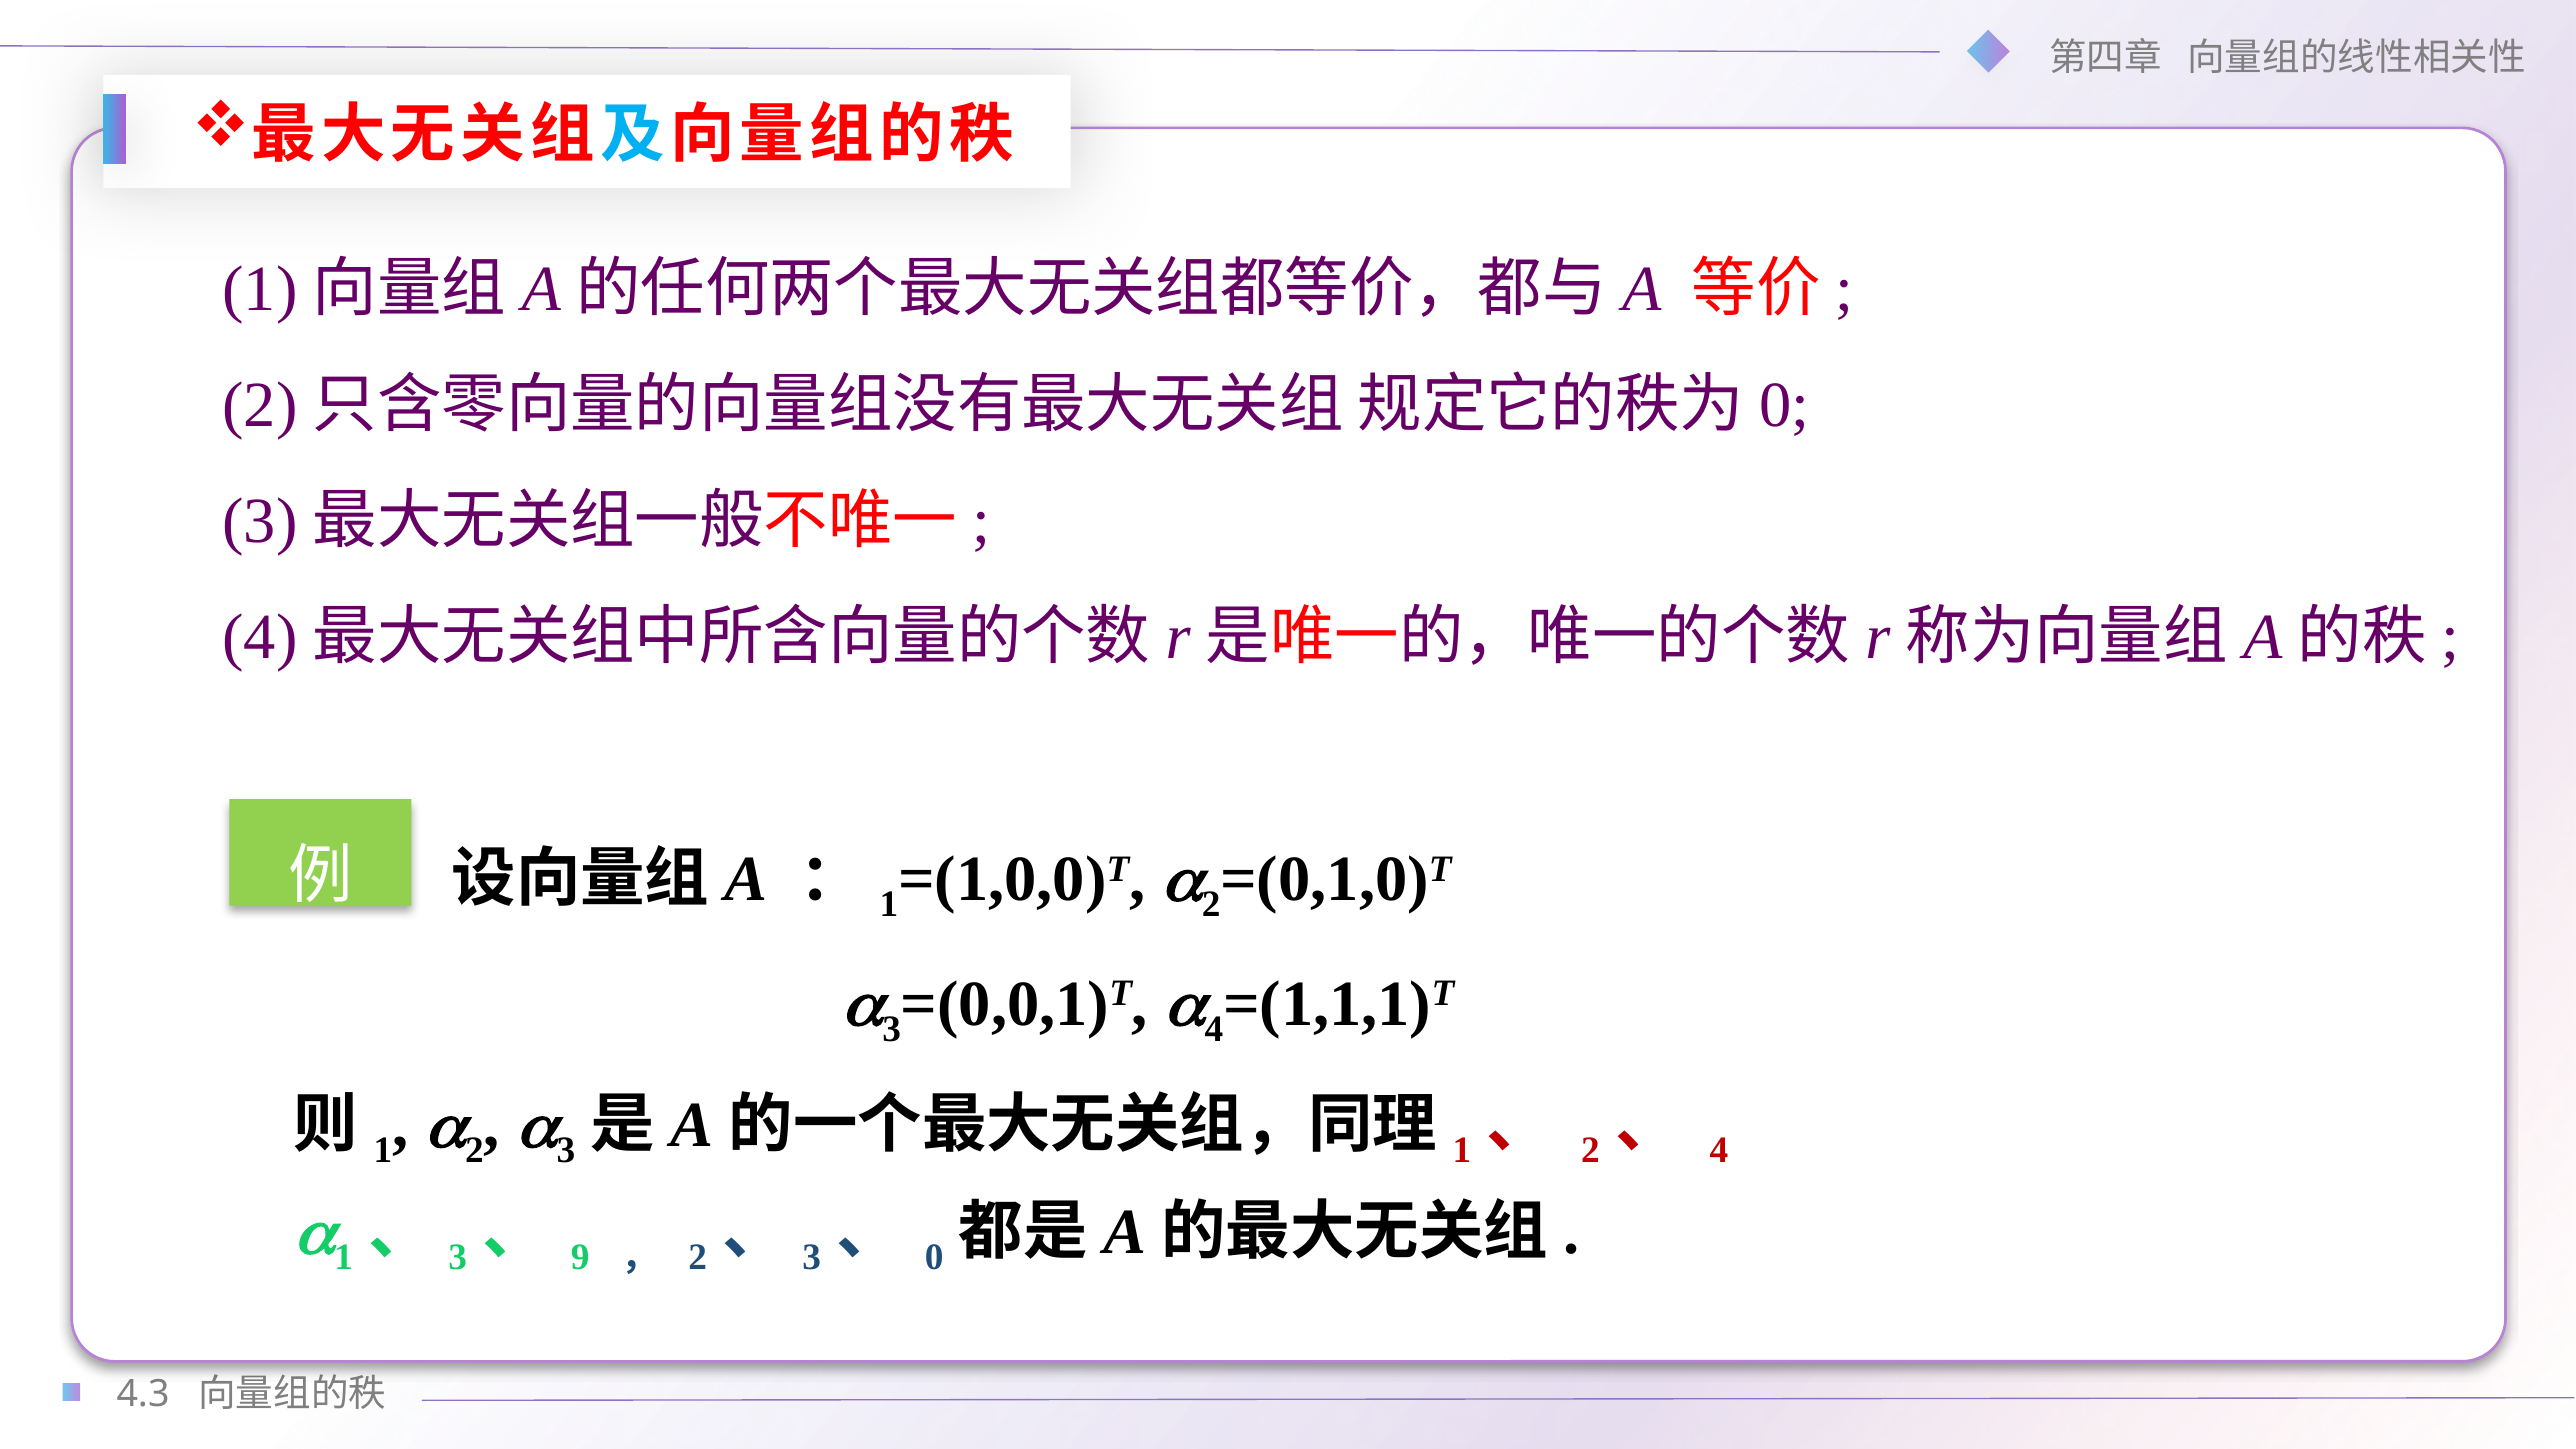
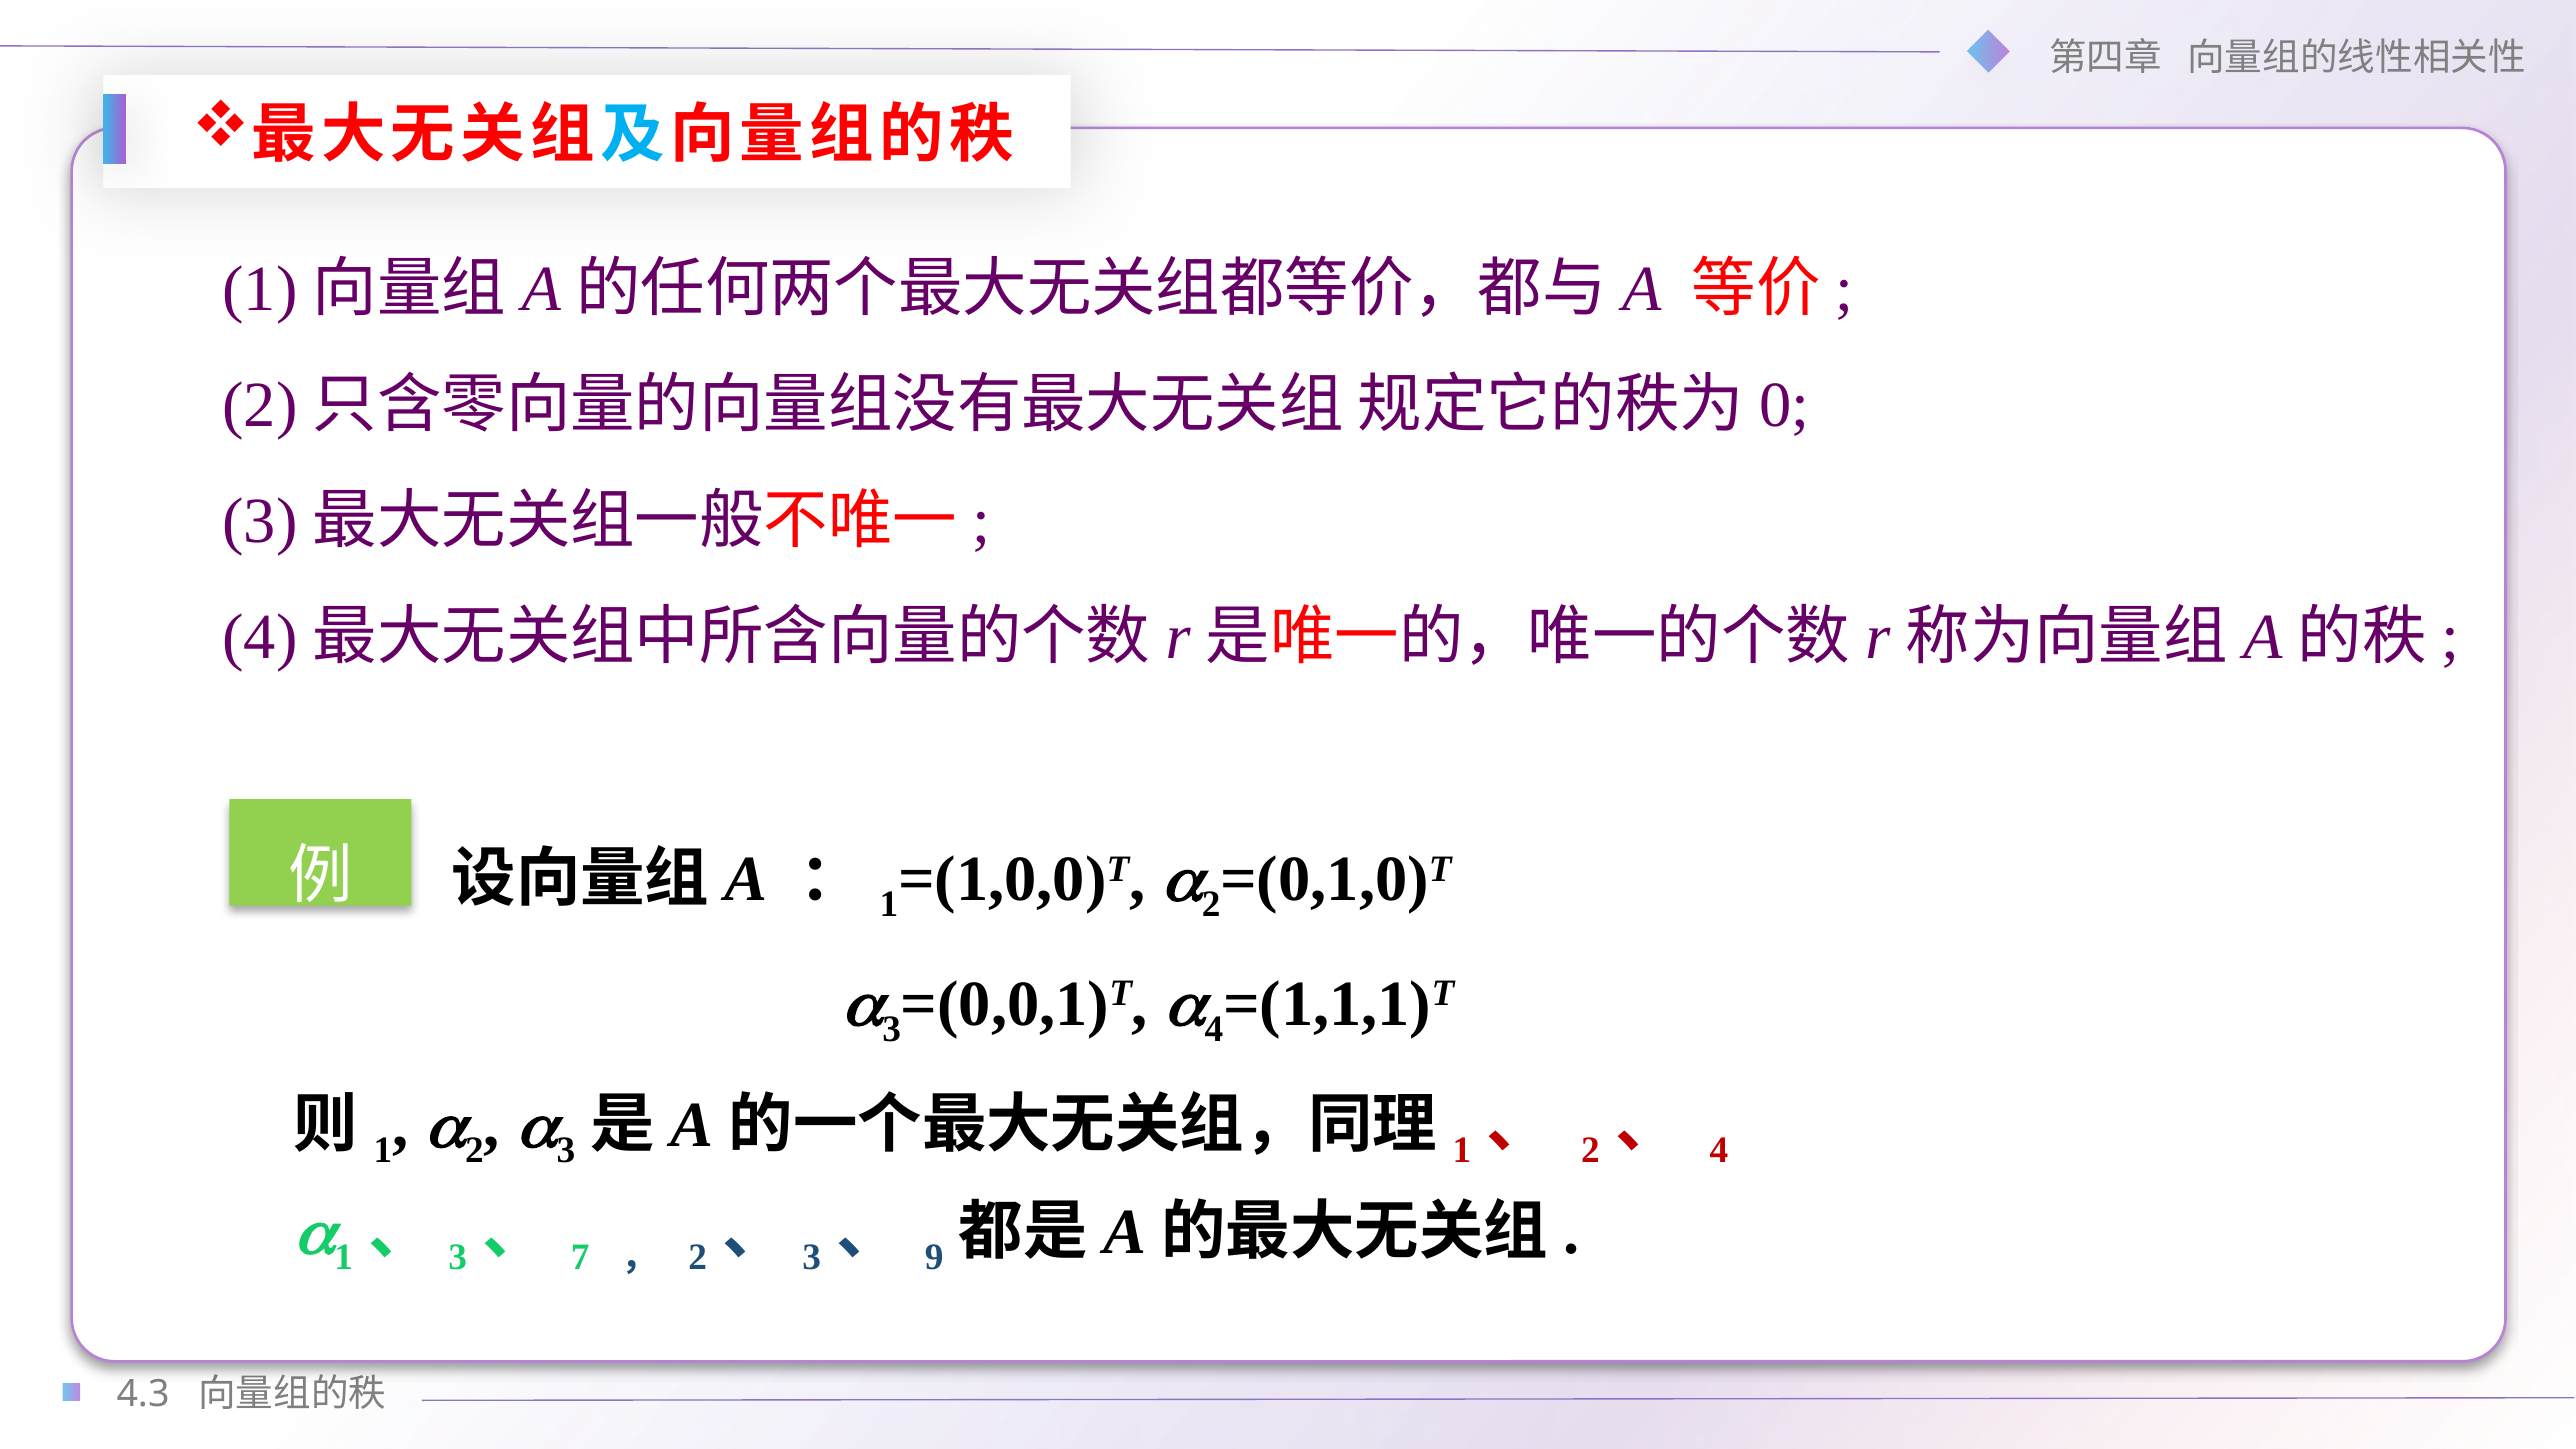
9: 9 -> 7 (580, 1257)
0: 0 -> 9 (934, 1257)
